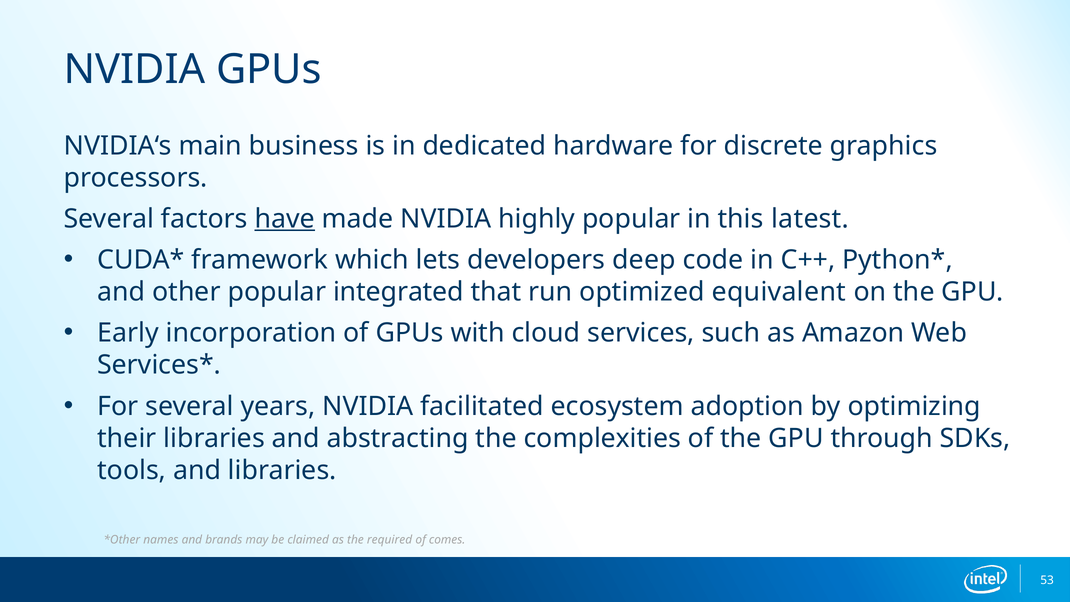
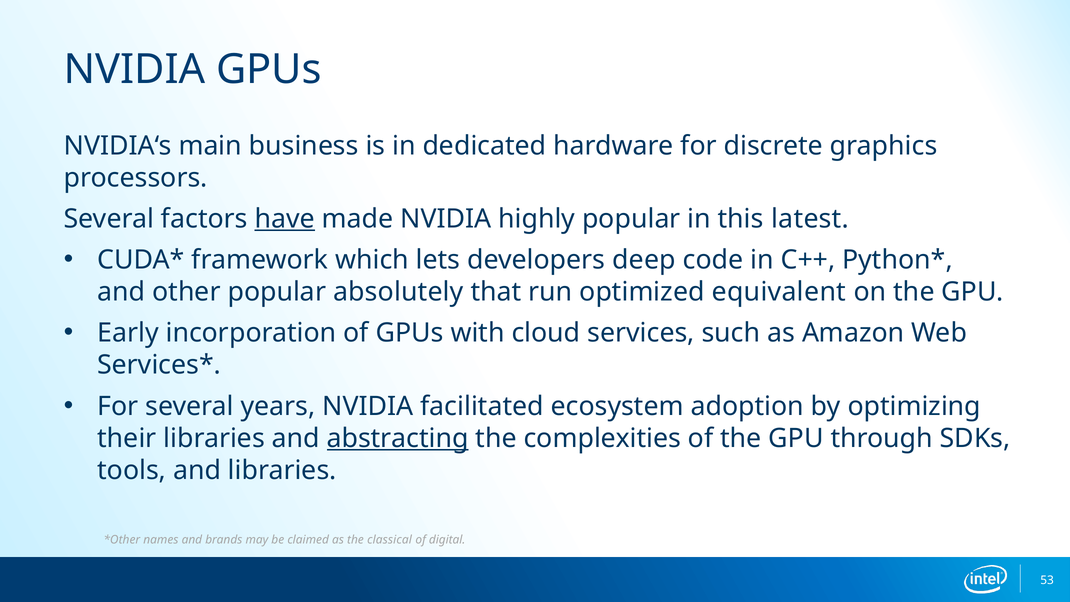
integrated: integrated -> absolutely (398, 292)
abstracting underline: none -> present (398, 438)
required: required -> classical (390, 540)
comes: comes -> digital (447, 540)
